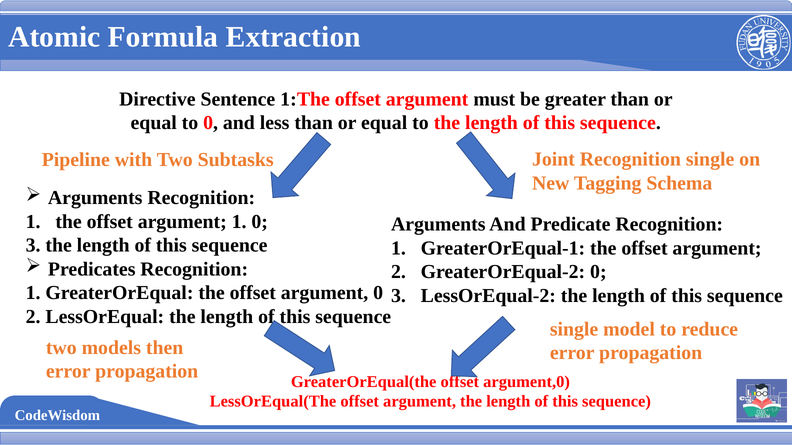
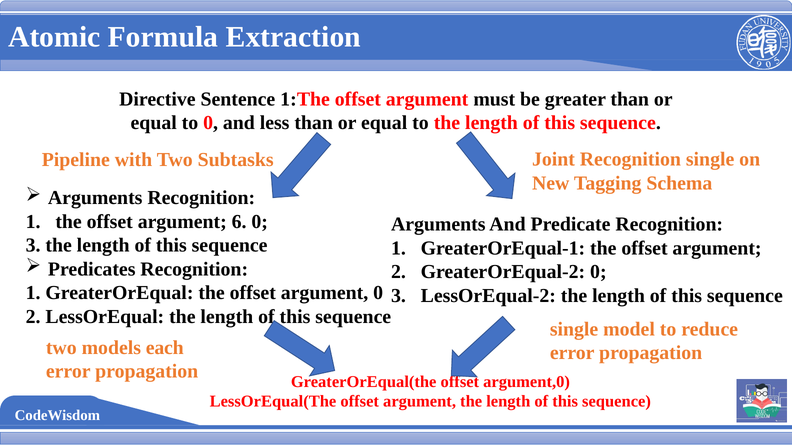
argument 1: 1 -> 6 (239, 222)
then: then -> each (165, 348)
